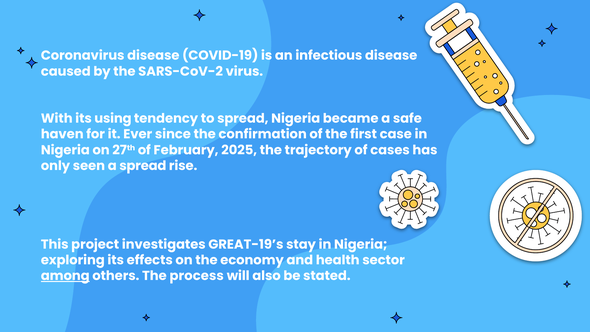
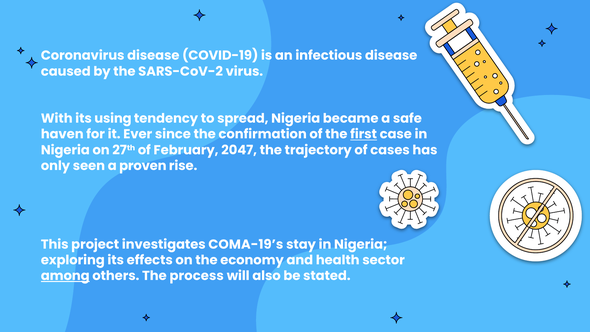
first underline: none -> present (364, 134)
2025: 2025 -> 2047 (239, 150)
a spread: spread -> proven (143, 166)
GREAT-19’s: GREAT-19’s -> COMA-19’s (246, 244)
